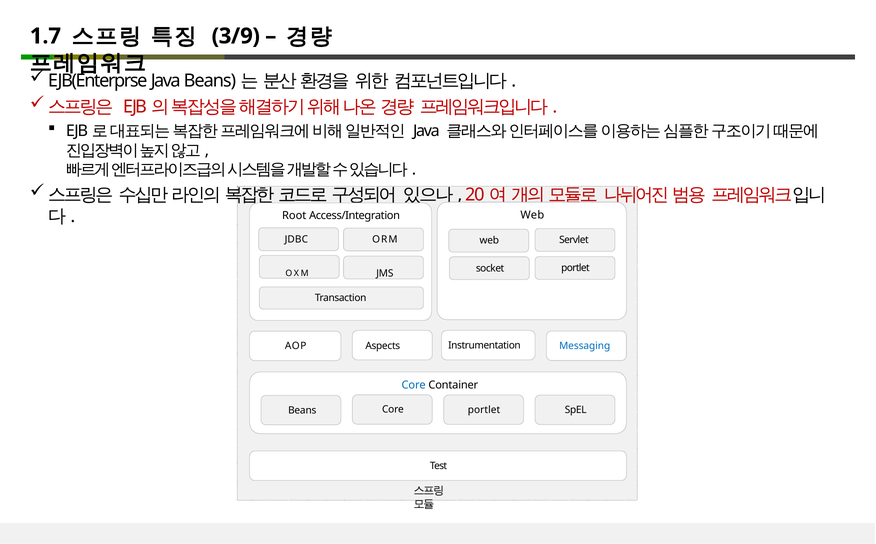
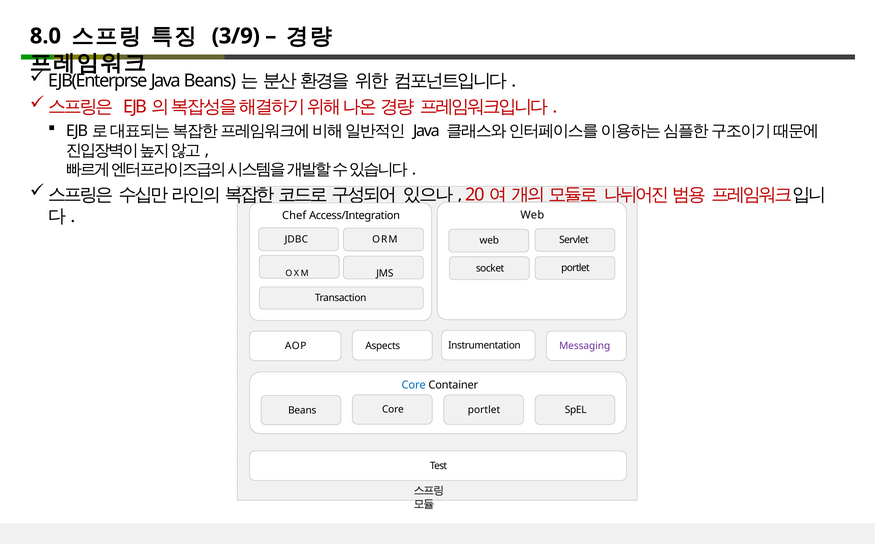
1.7: 1.7 -> 8.0 (45, 36)
Root: Root -> Chef (294, 216)
Messaging colour: blue -> purple (585, 346)
